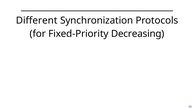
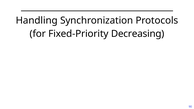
Different: Different -> Handling (37, 20)
